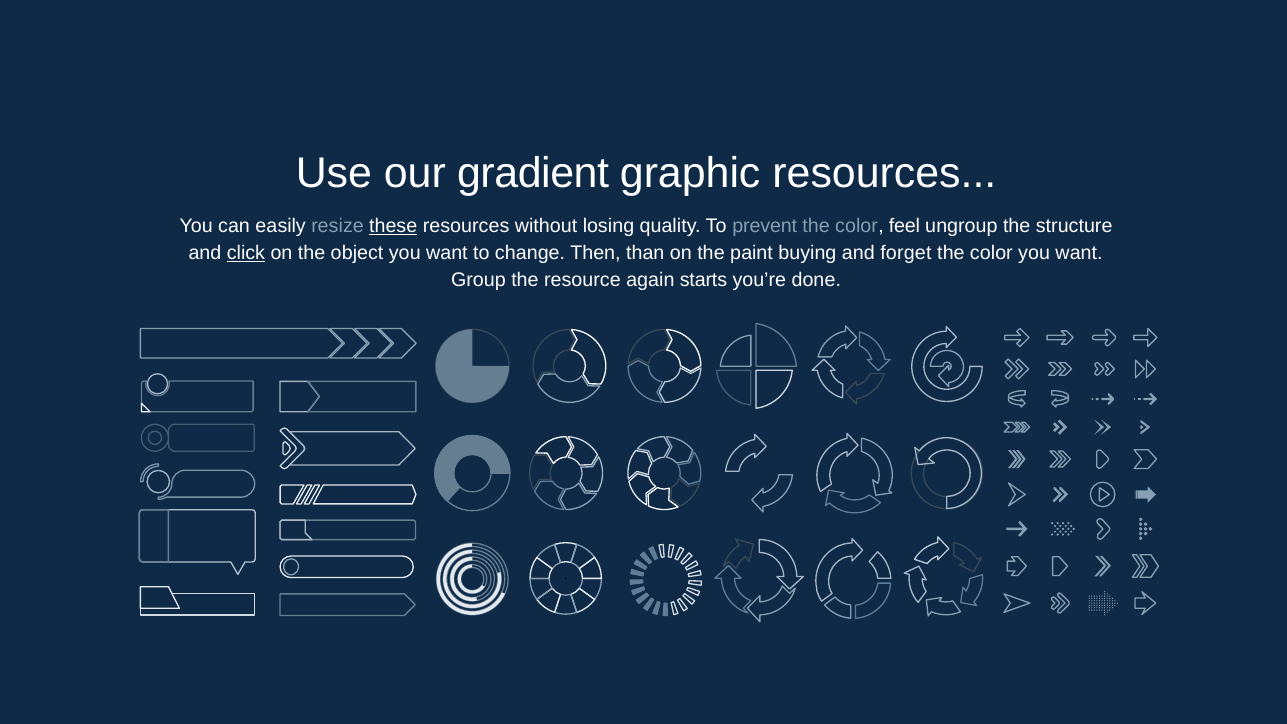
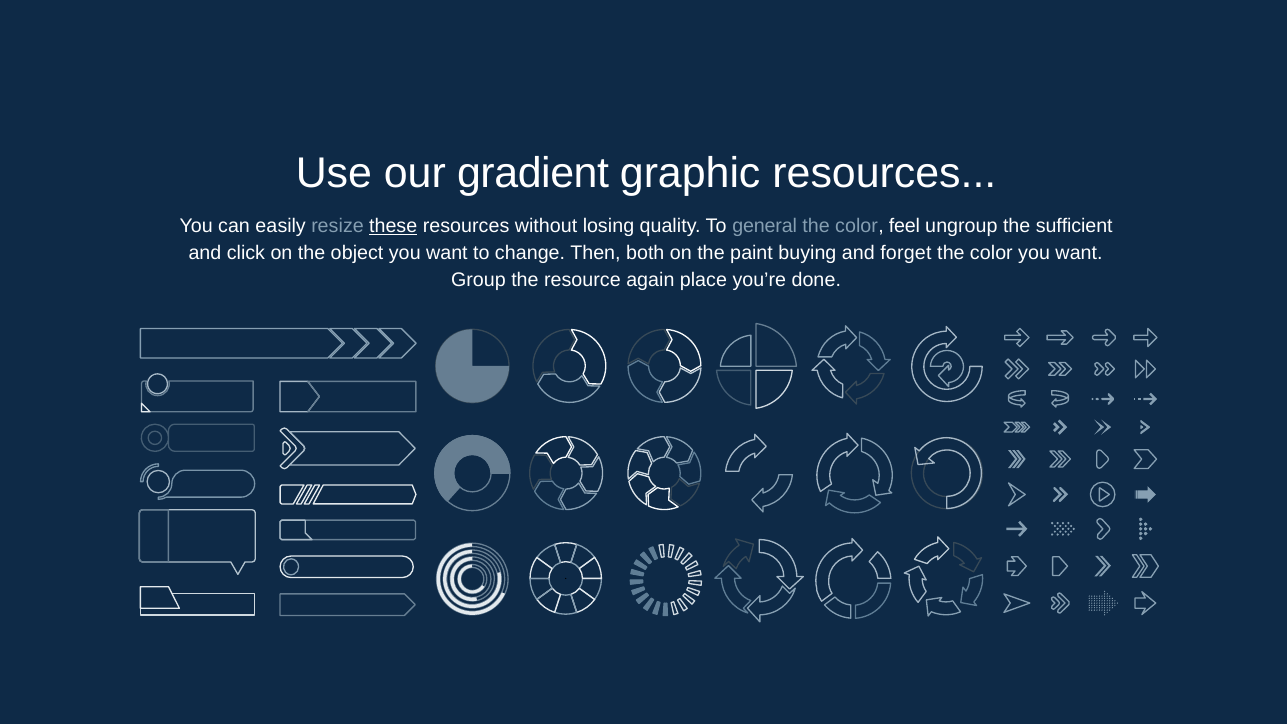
prevent: prevent -> general (765, 226)
structure: structure -> sufficient (1074, 226)
click underline: present -> none (246, 253)
than: than -> both (645, 253)
starts: starts -> place (703, 280)
